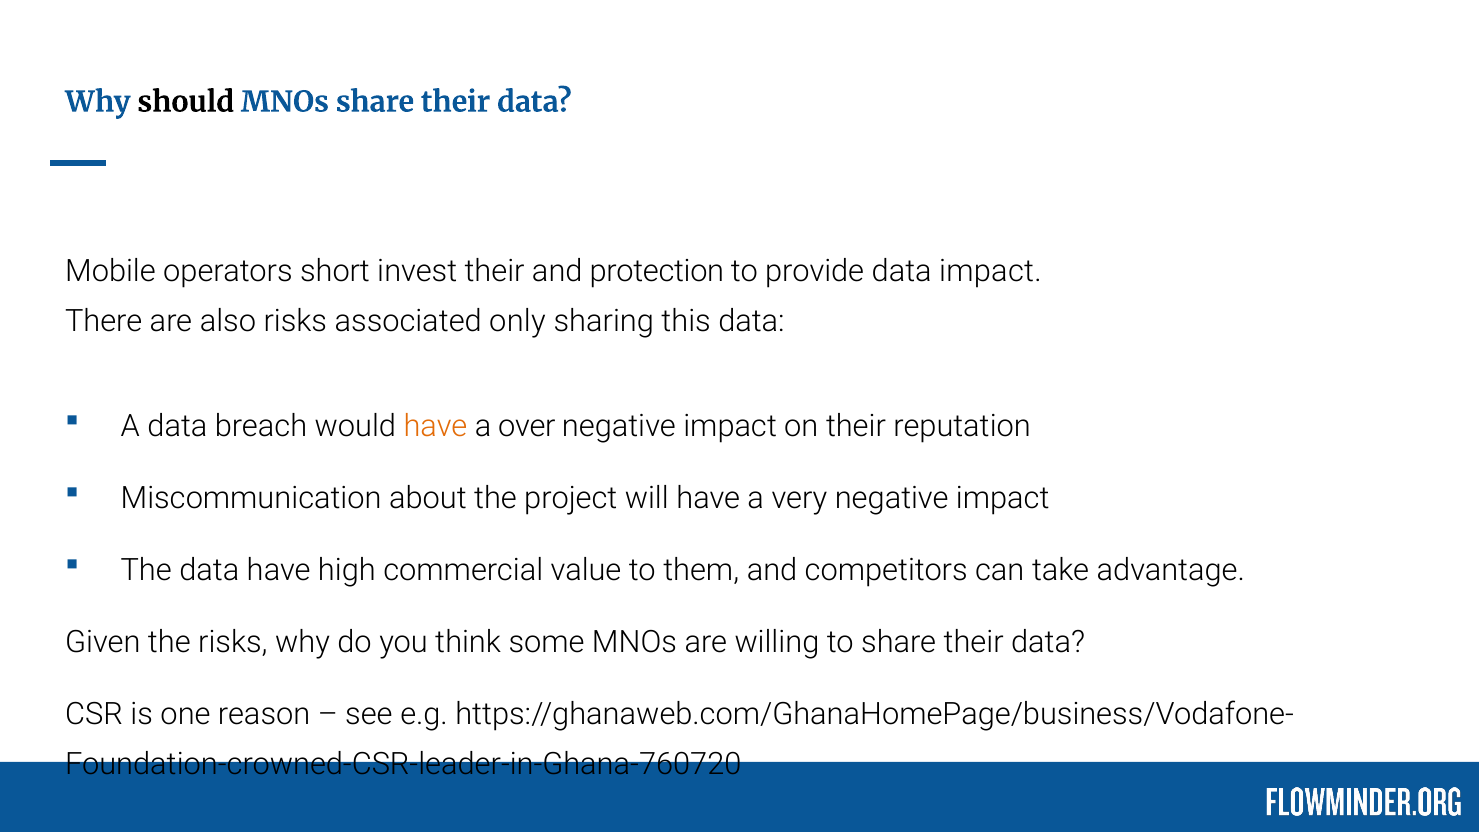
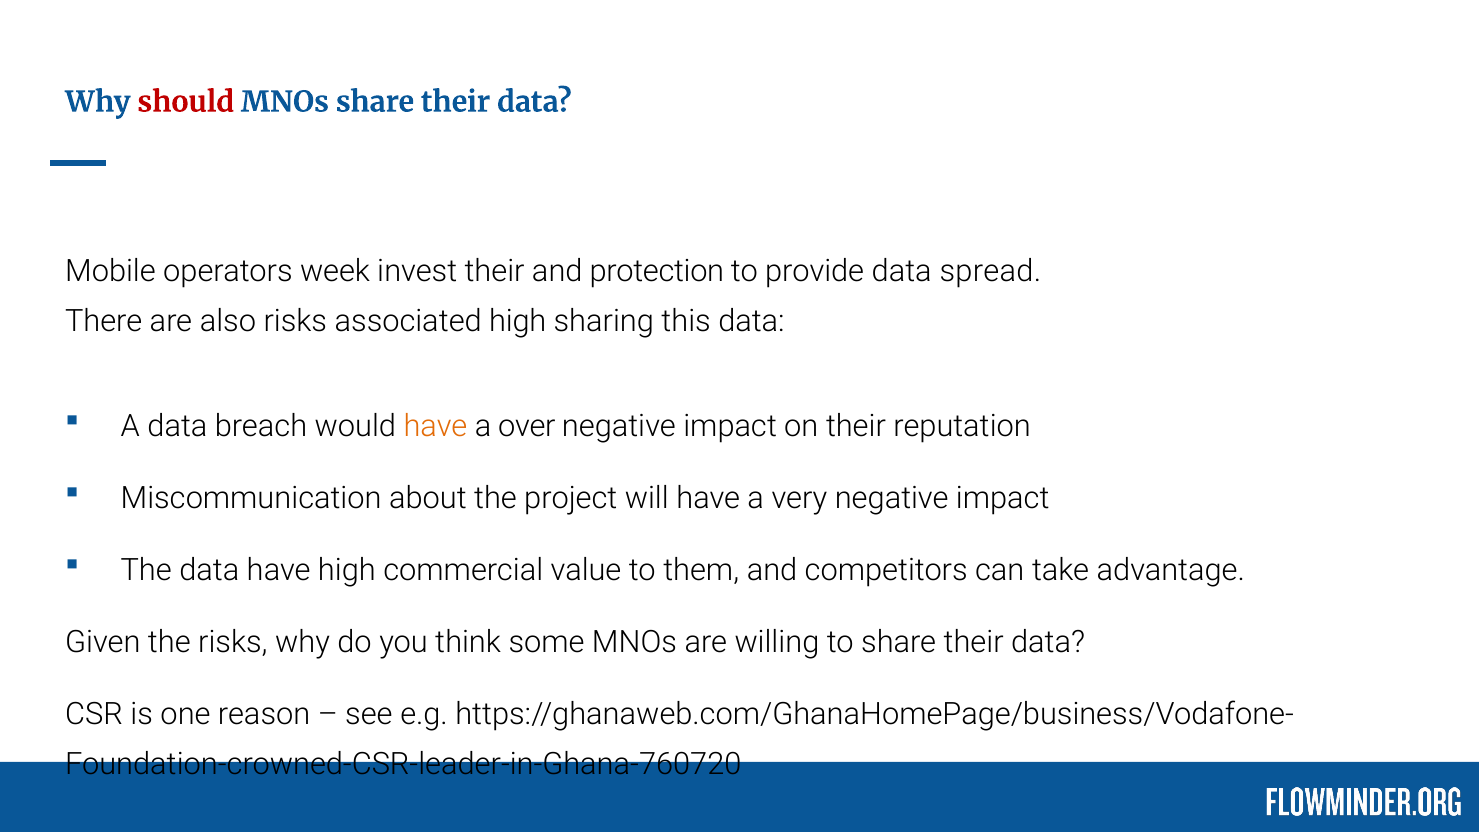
should colour: black -> red (186, 102)
short: short -> week (335, 271)
data impact: impact -> spread (990, 271)
associated only: only -> high (518, 321)
